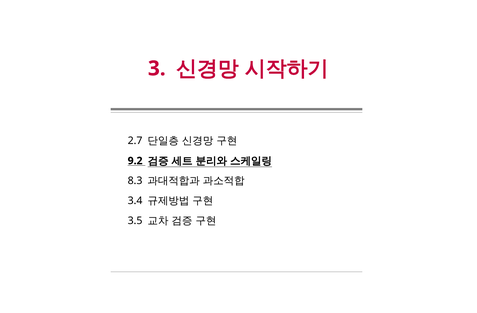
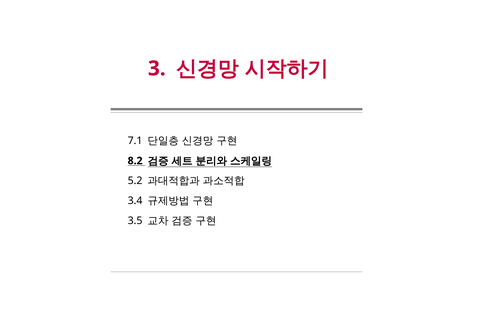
2.7: 2.7 -> 7.1 (135, 141)
9.2: 9.2 -> 8.2 (135, 161)
8.3: 8.3 -> 5.2 (135, 181)
